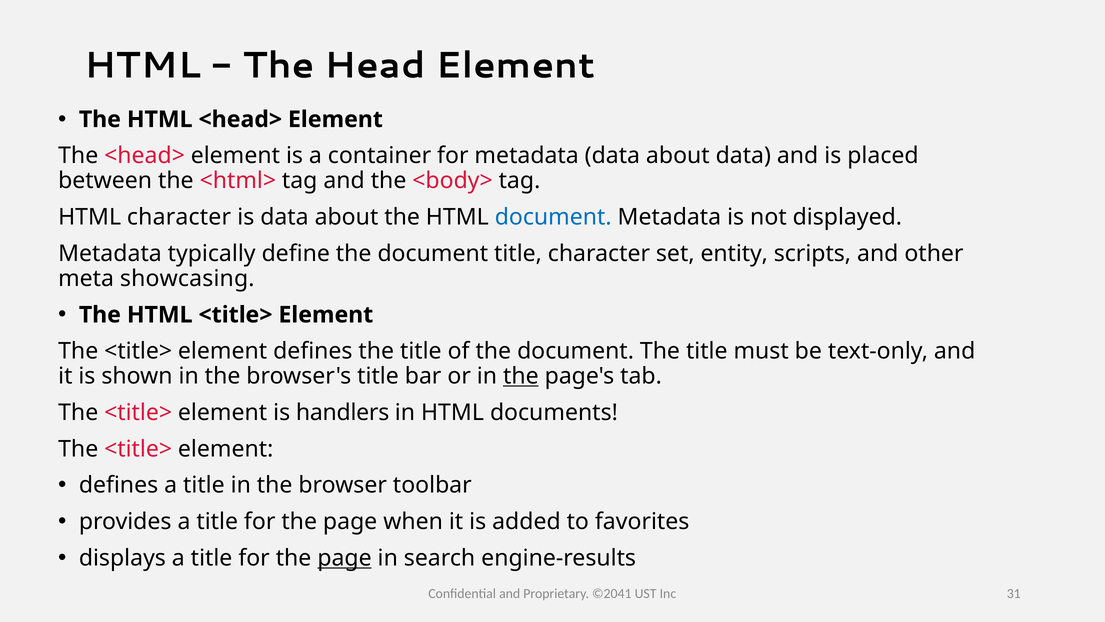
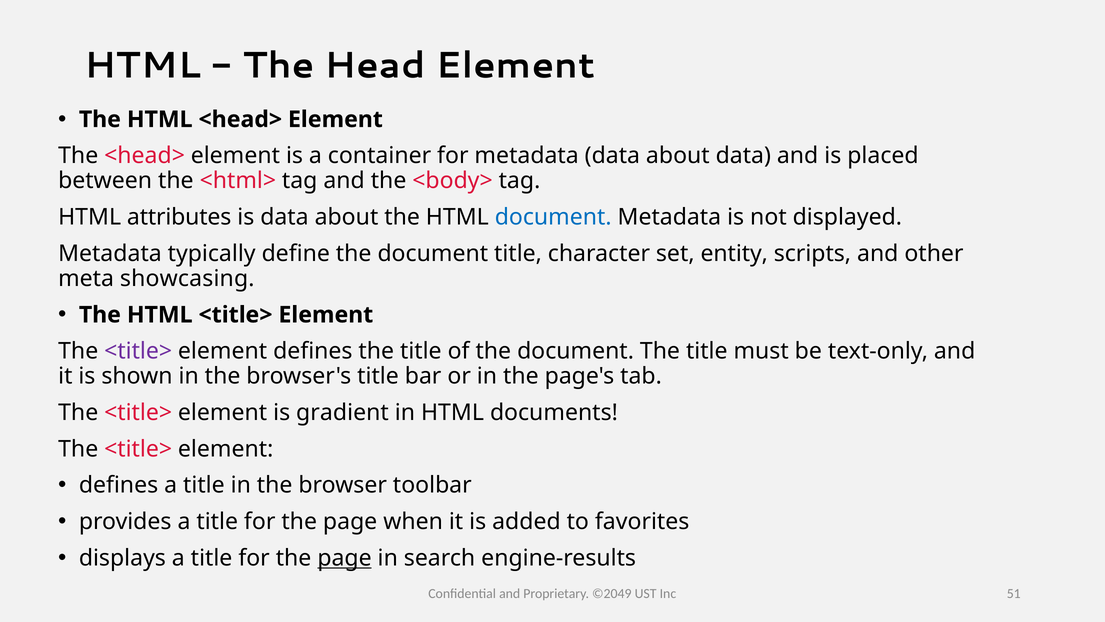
HTML character: character -> attributes (179, 217)
<title> colour: black -> purple (138, 351)
the underline: present -> none (521, 376)
handlers: handlers -> gradient (342, 412)
©2041: ©2041 -> ©2049 (612, 593)
31: 31 -> 51 (1014, 593)
